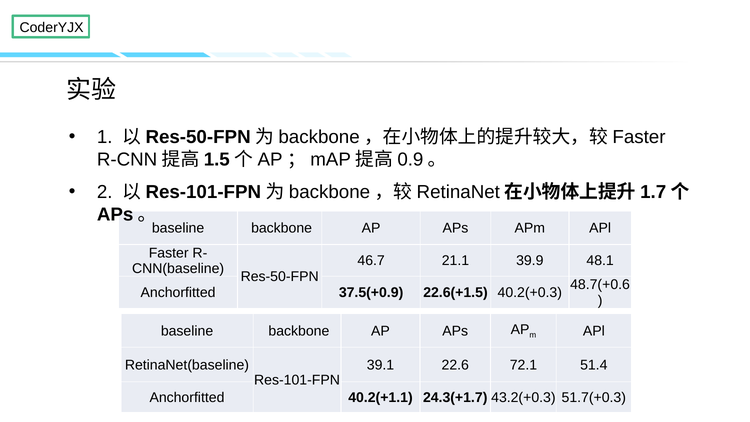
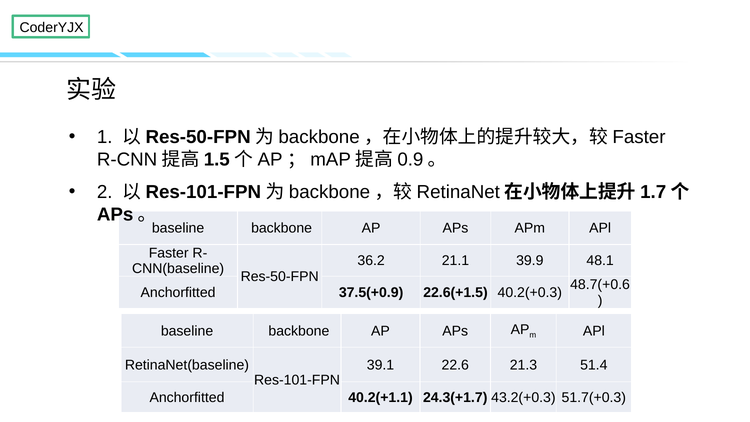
46.7: 46.7 -> 36.2 (371, 261)
72.1: 72.1 -> 21.3 (523, 365)
